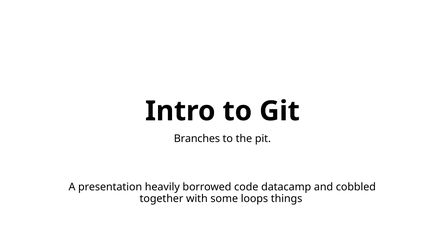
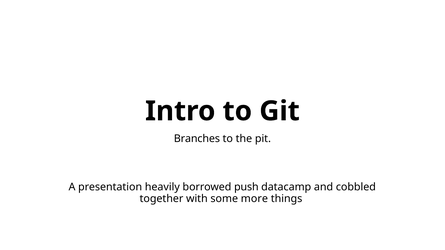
code: code -> push (246, 187)
loops: loops -> more (254, 199)
